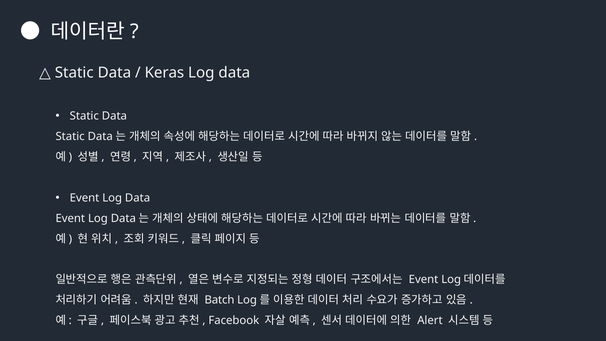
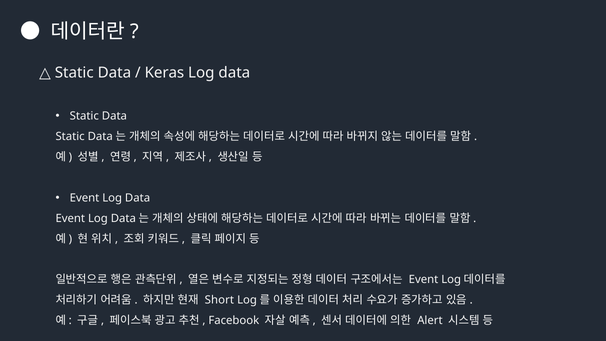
Batch: Batch -> Short (219, 300)
